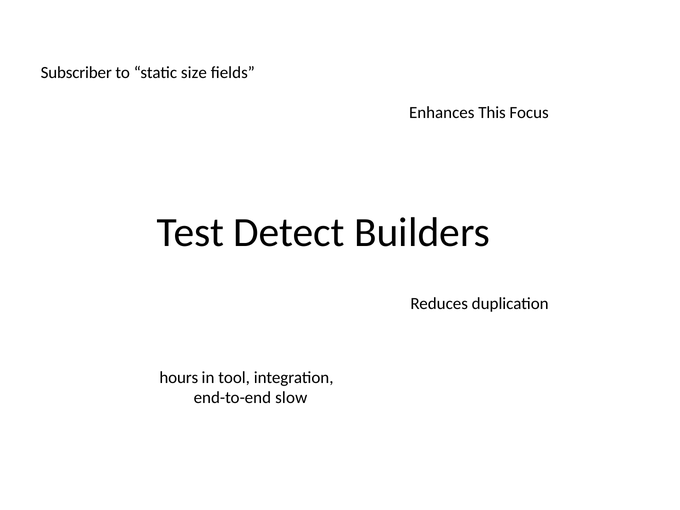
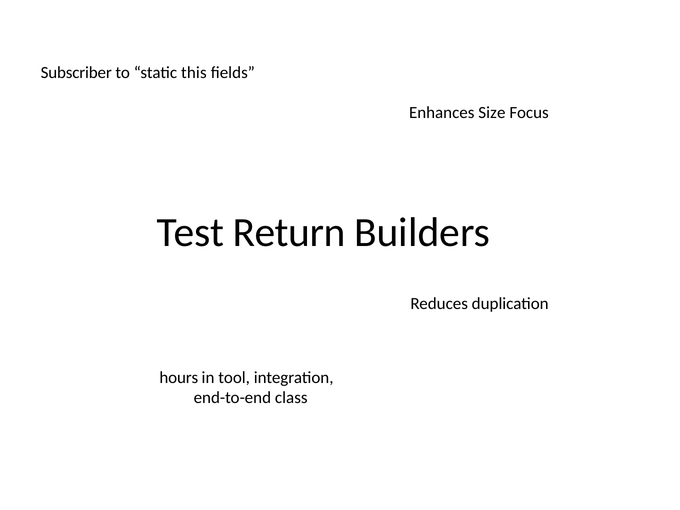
size: size -> this (194, 73)
This: This -> Size (492, 112)
Detect: Detect -> Return (289, 232)
slow: slow -> class (291, 398)
